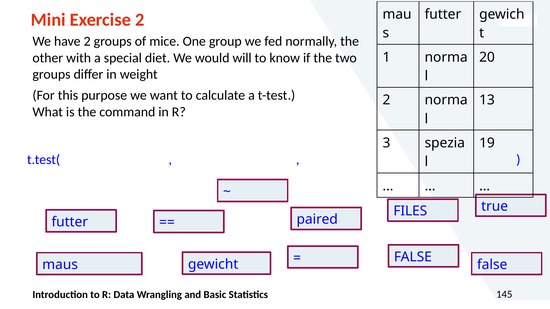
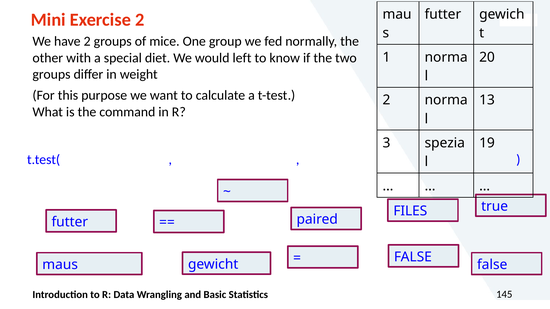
will: will -> left (242, 58)
